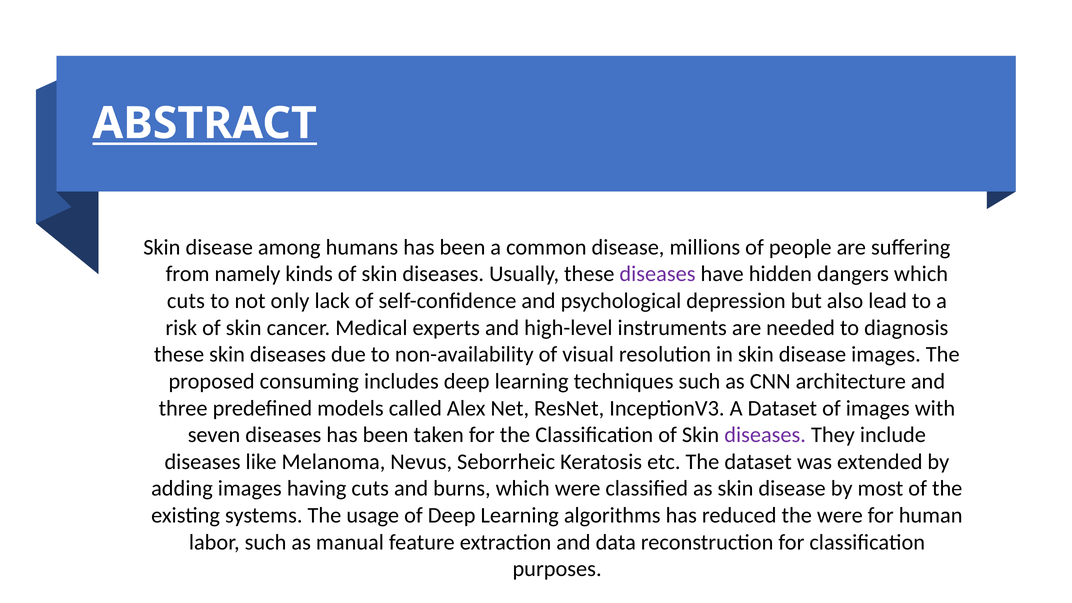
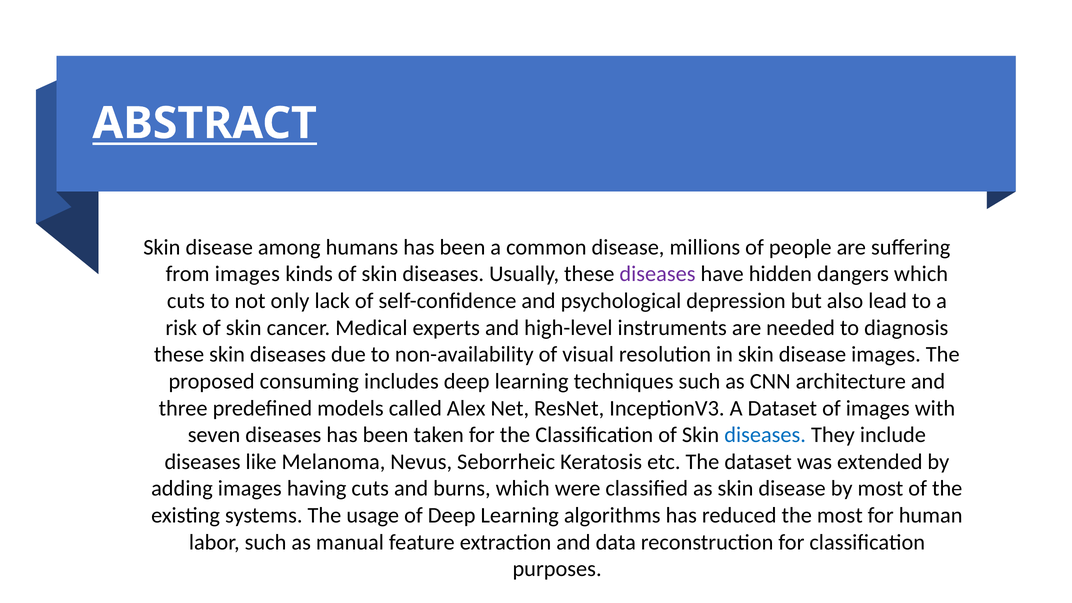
from namely: namely -> images (247, 274)
diseases colour: purple -> blue (765, 435)
the were: were -> most (840, 515)
